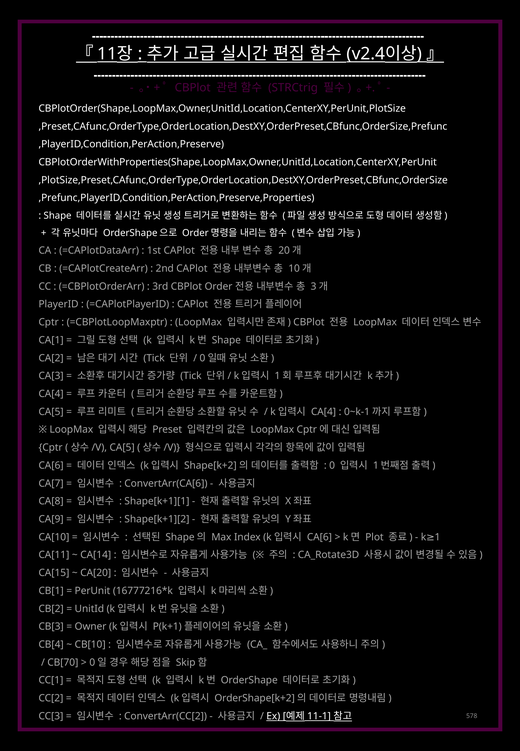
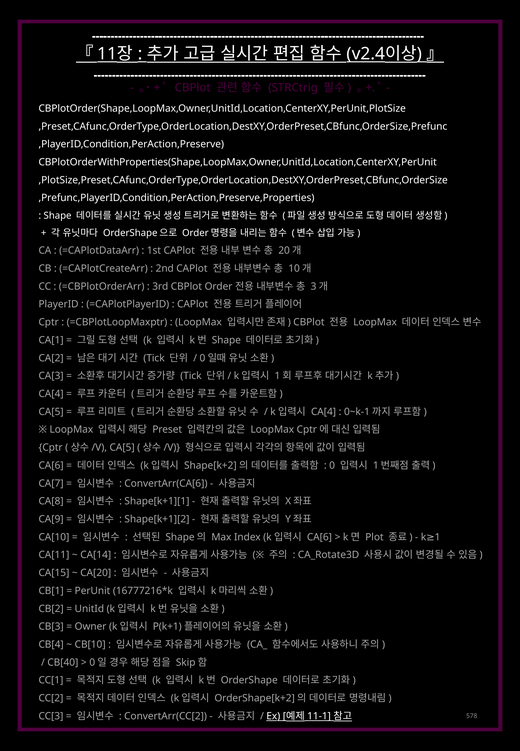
CB[70: CB[70 -> CB[40 (63, 662)
